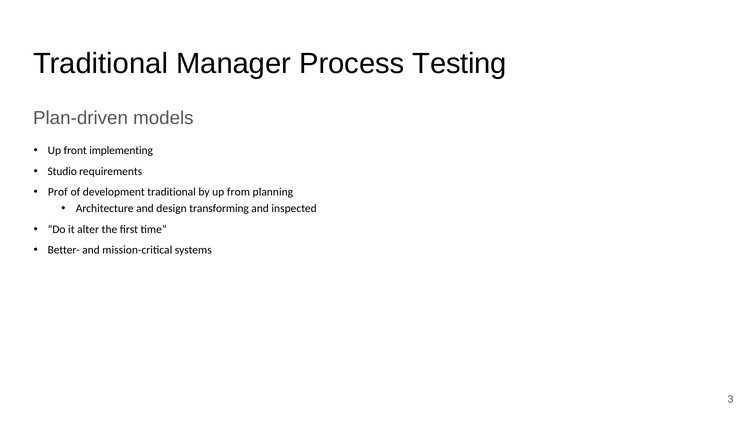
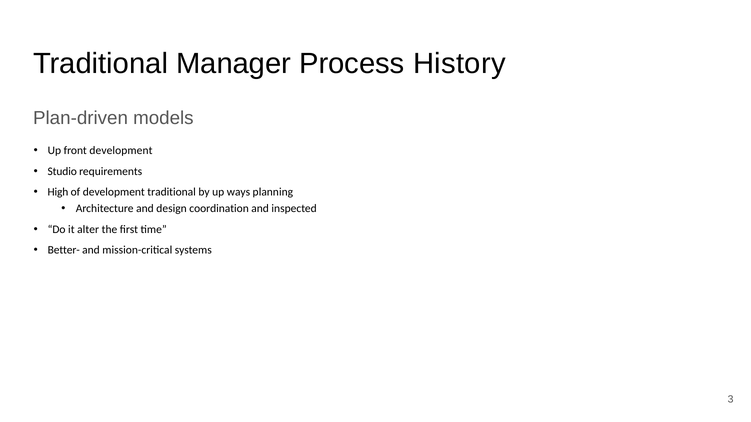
Testing: Testing -> History (459, 64)
front implementing: implementing -> development (121, 151)
Prof: Prof -> High (58, 192)
from: from -> ways (238, 192)
transforming: transforming -> coordination (219, 209)
